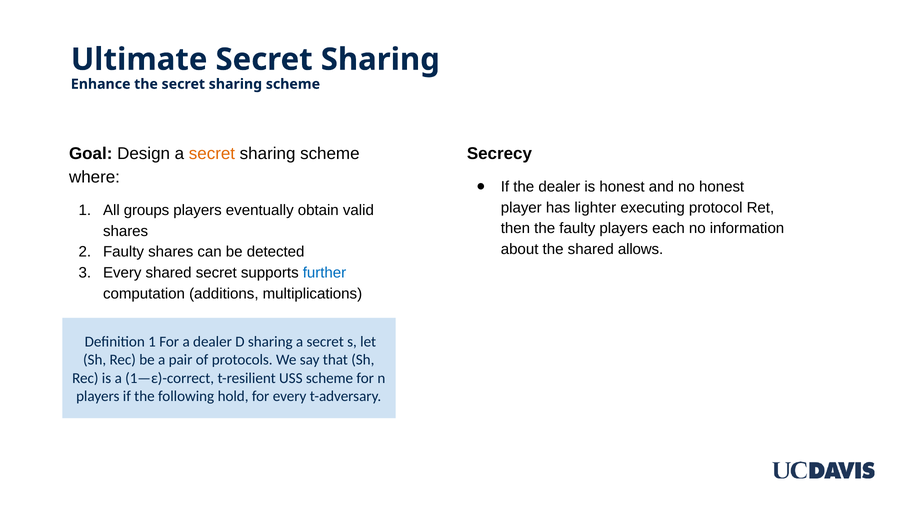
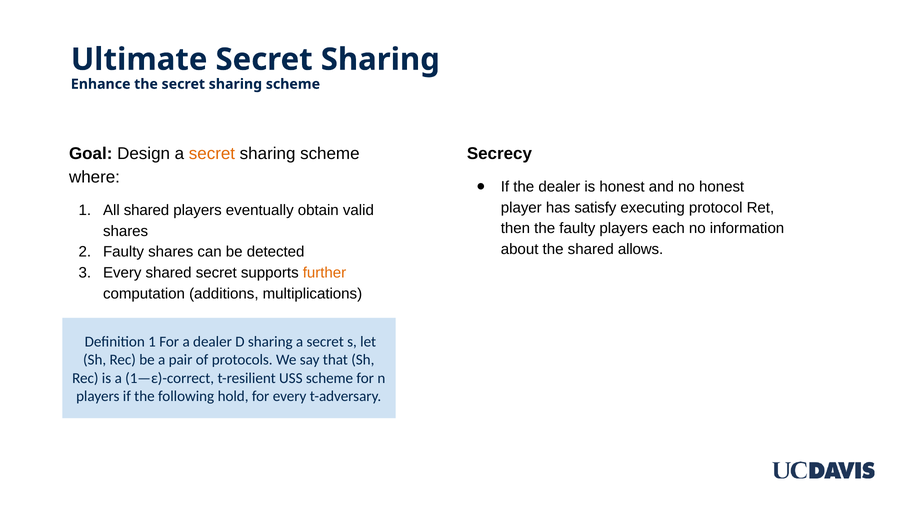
lighter: lighter -> satisfy (595, 207)
All groups: groups -> shared (147, 210)
further colour: blue -> orange (325, 272)
